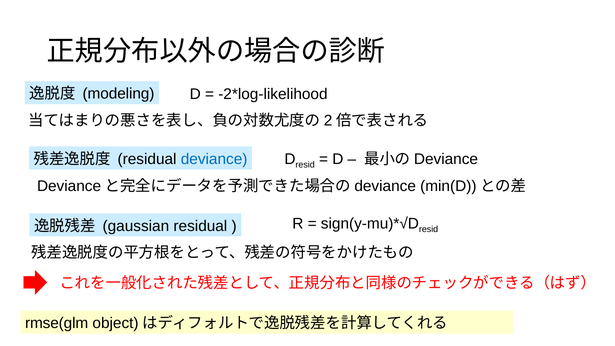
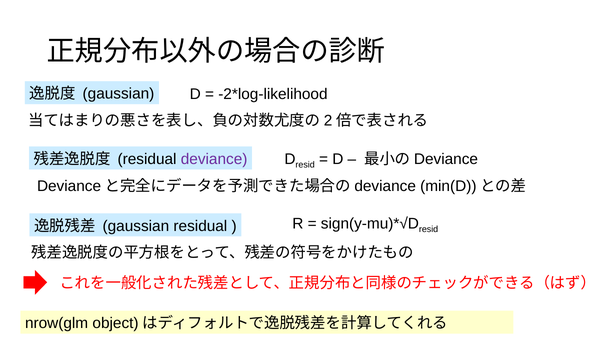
modeling: modeling -> gaussian (118, 94)
deviance colour: blue -> purple (214, 159)
rmse(glm: rmse(glm -> nrow(glm (57, 323)
